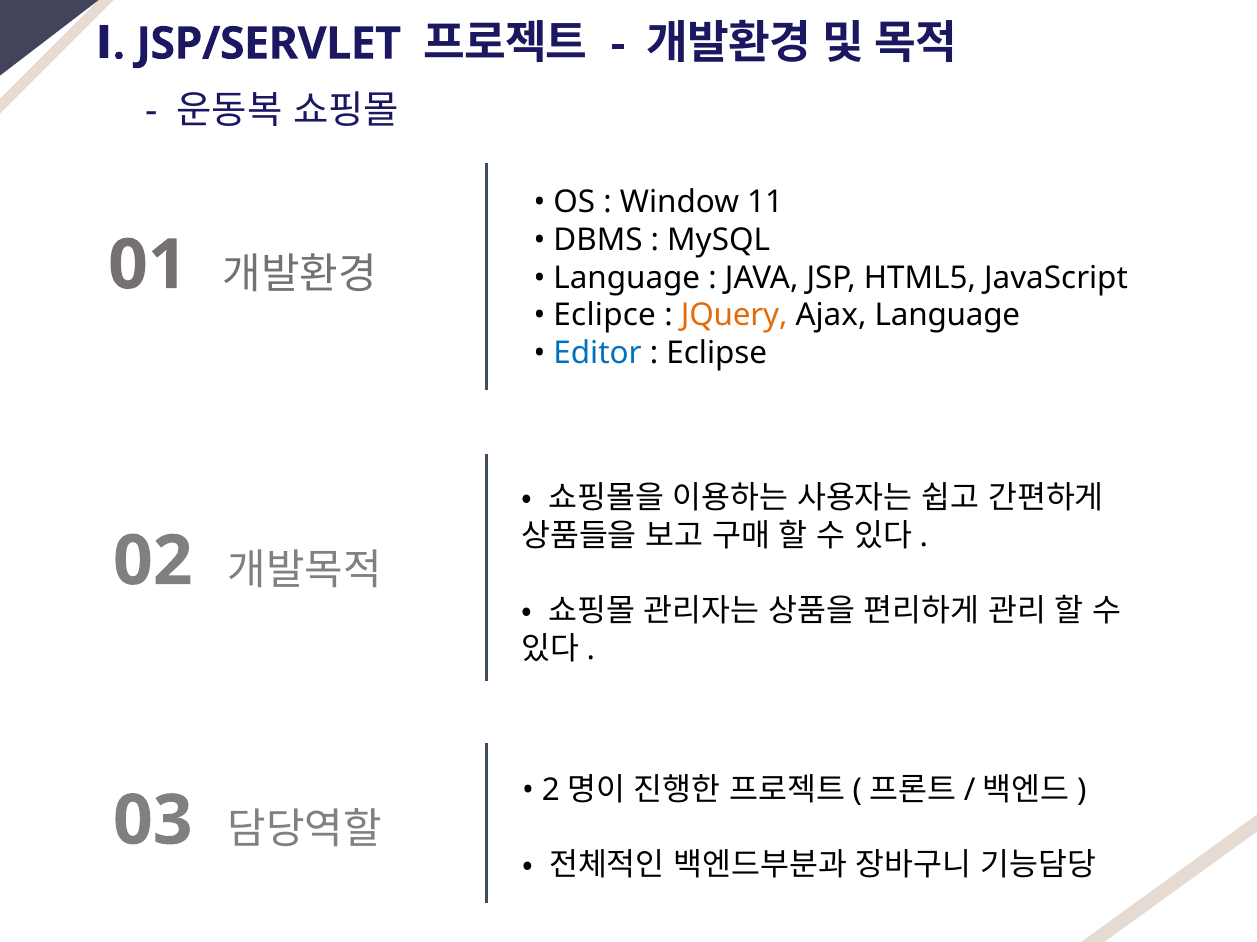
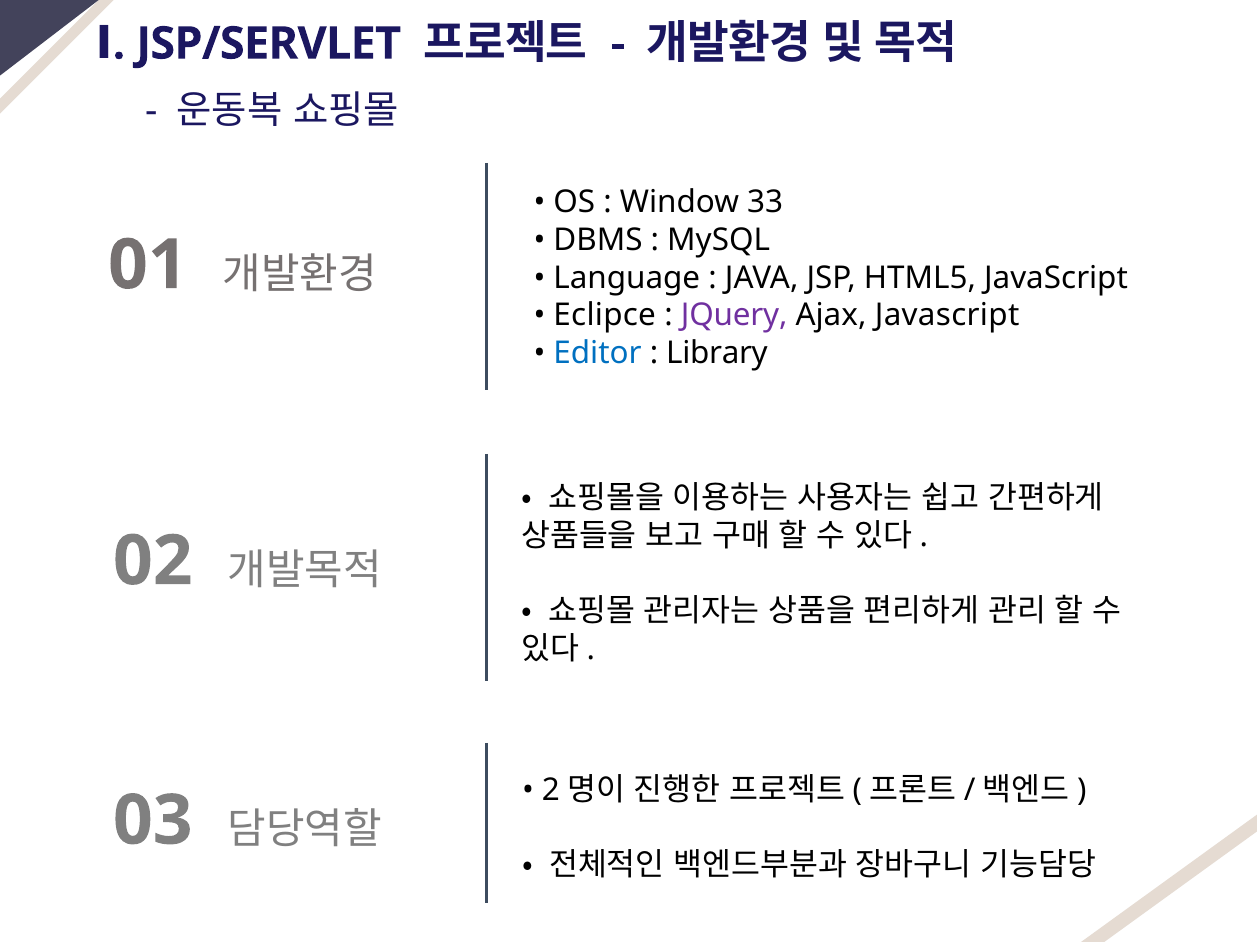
11: 11 -> 33 (765, 203)
JQuery colour: orange -> purple (734, 316)
Ajax Language: Language -> Javascript (947, 316)
Eclipse: Eclipse -> Library (717, 353)
